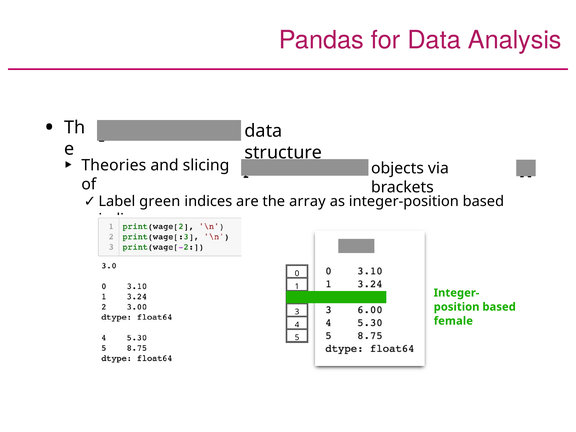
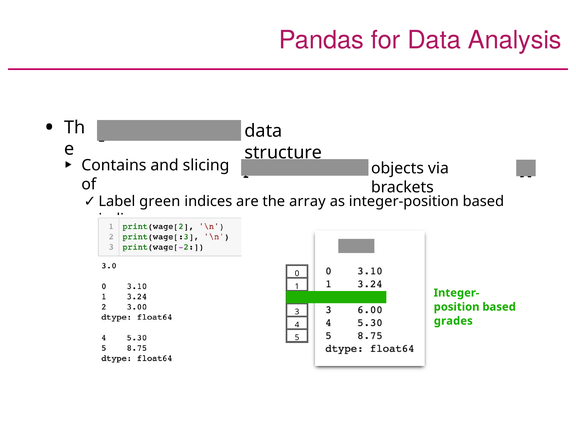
Theories: Theories -> Contains (114, 165)
female: female -> grades (453, 321)
